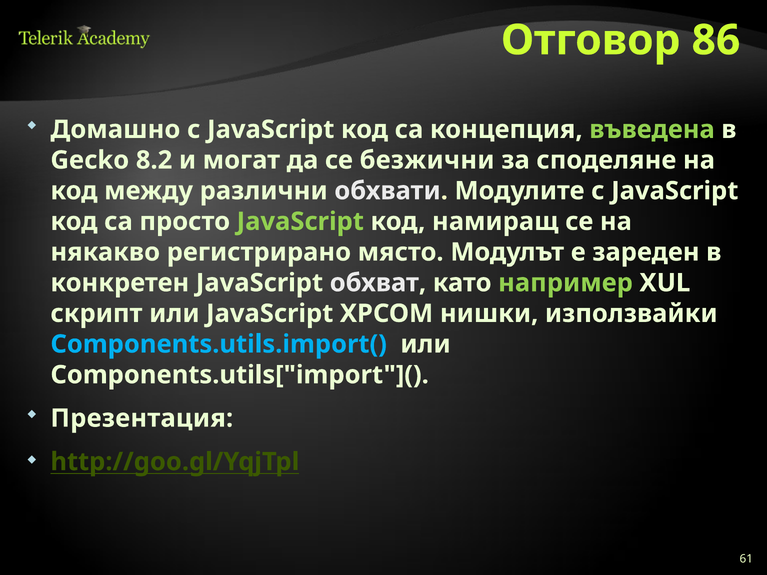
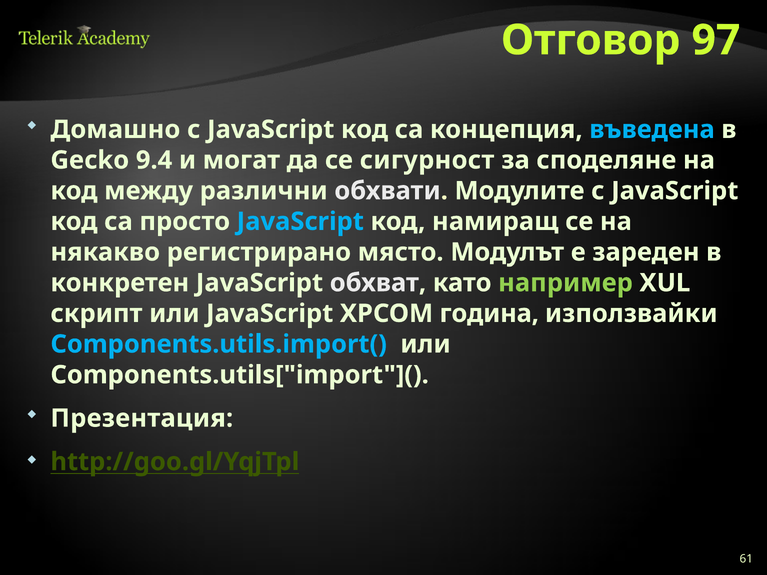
86: 86 -> 97 (716, 40)
въведена colour: light green -> light blue (652, 130)
8.2: 8.2 -> 9.4 (154, 160)
безжични: безжични -> сигурност (427, 160)
JavaScript colour: light green -> light blue (300, 222)
нишки: нишки -> година (489, 314)
